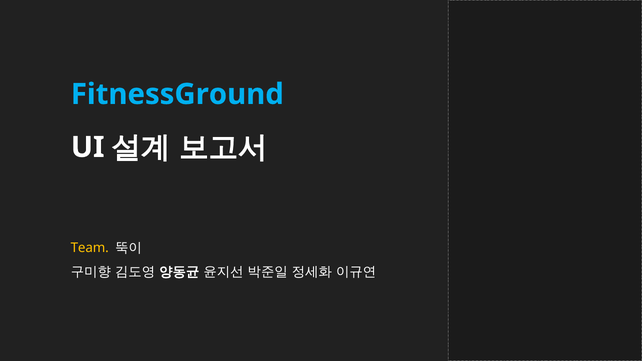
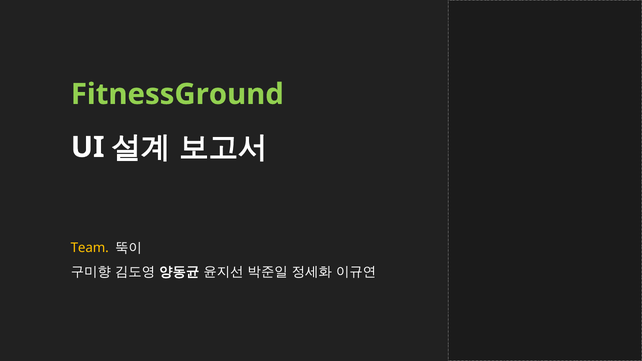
FitnessGround colour: light blue -> light green (177, 94)
